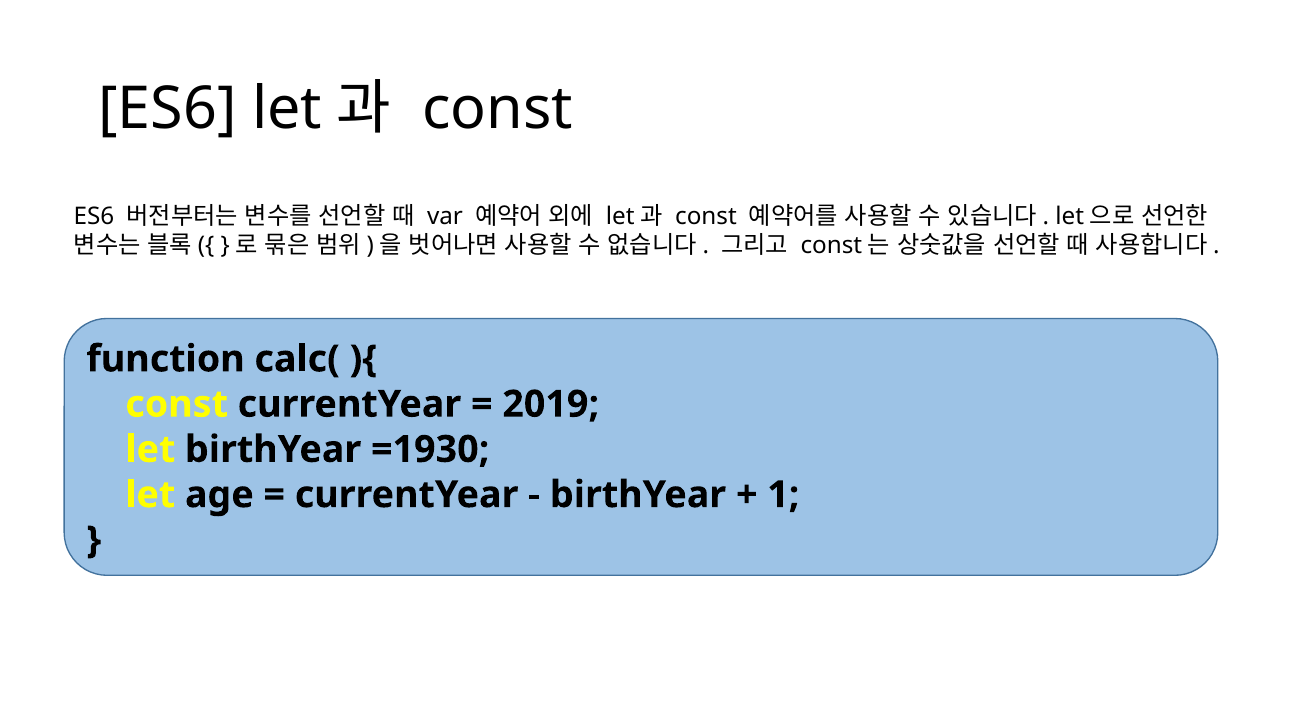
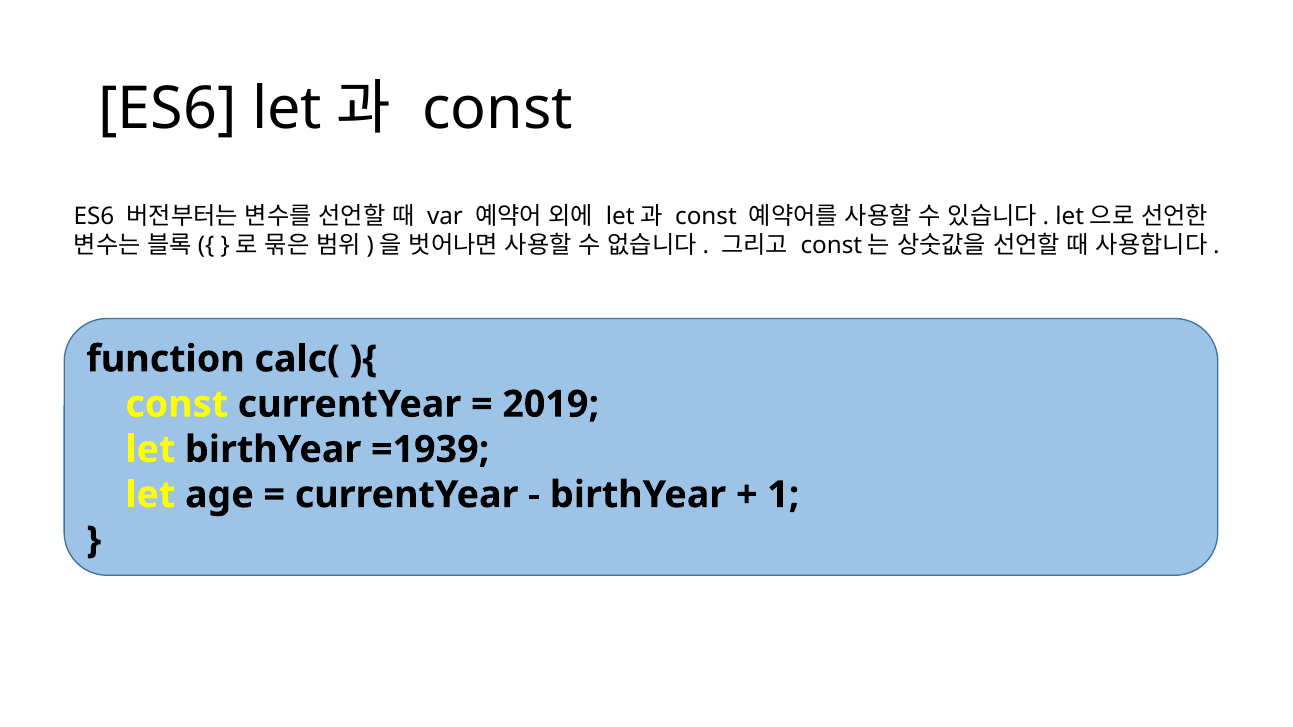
=1930: =1930 -> =1939 (430, 450)
